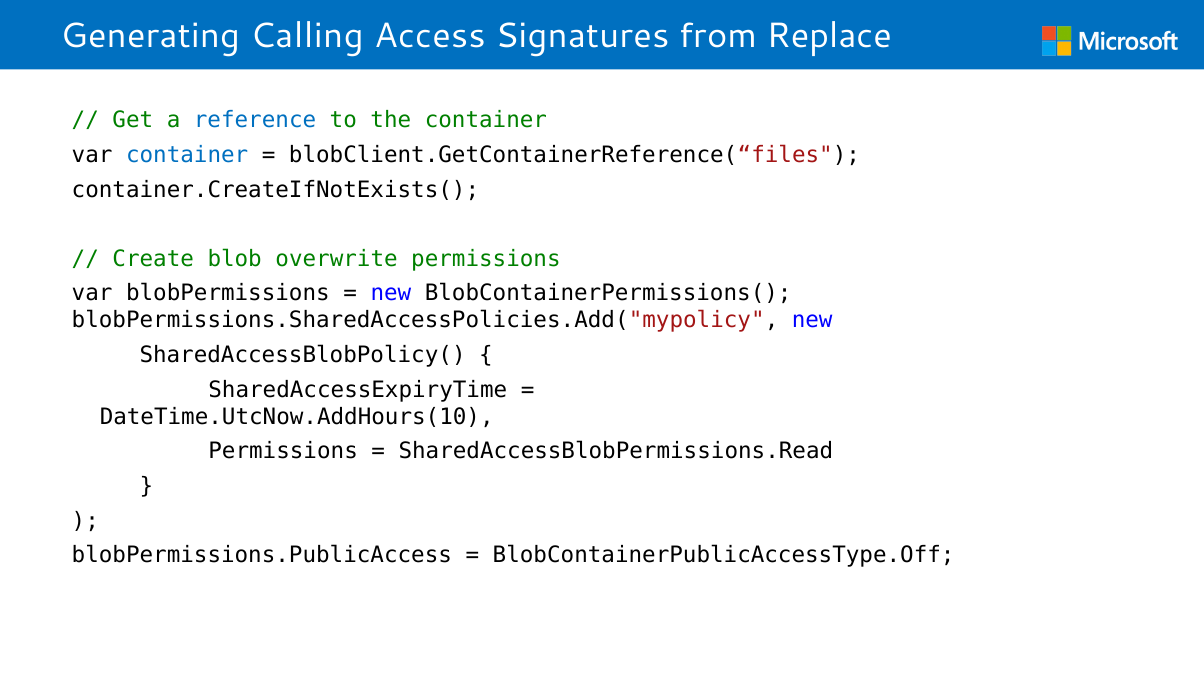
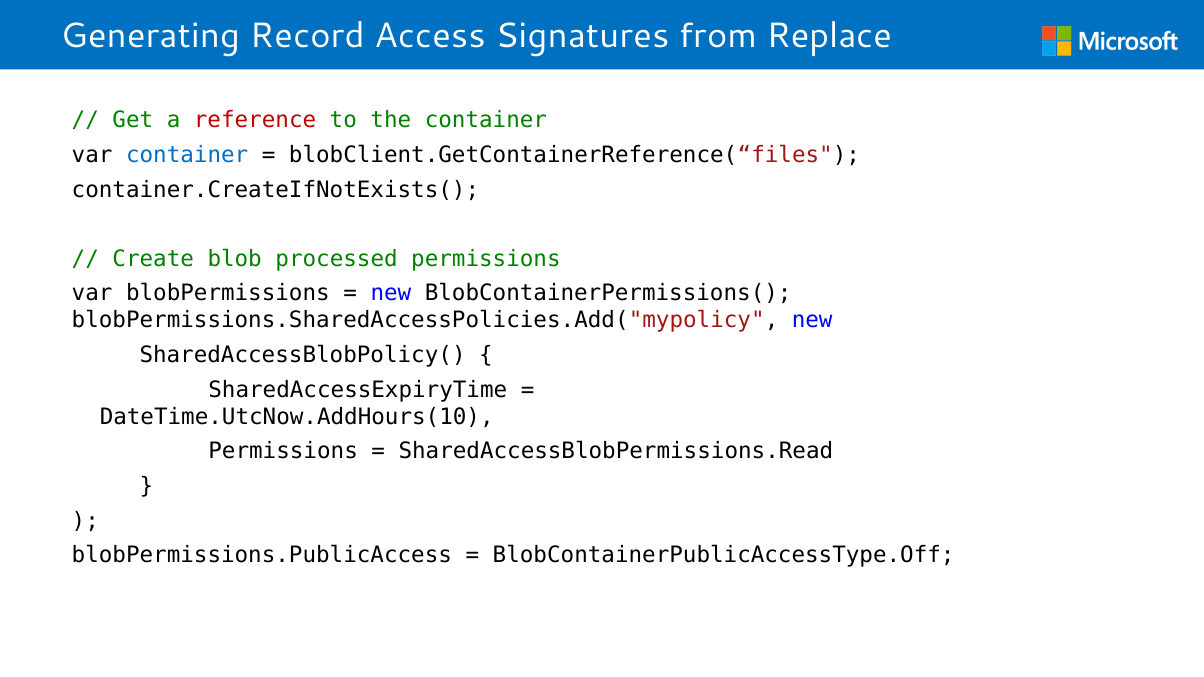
Calling: Calling -> Record (307, 36)
reference colour: blue -> red (255, 120)
overwrite: overwrite -> processed (337, 259)
